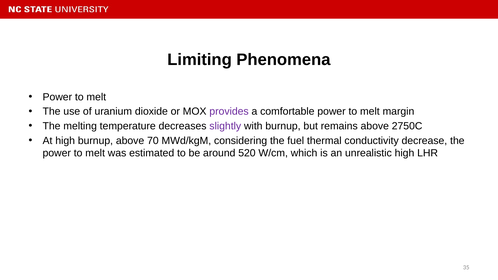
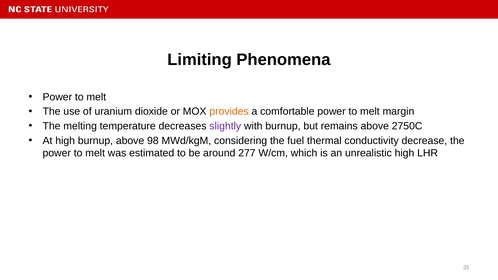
provides colour: purple -> orange (229, 112)
70: 70 -> 98 (153, 141)
520: 520 -> 277 (247, 153)
